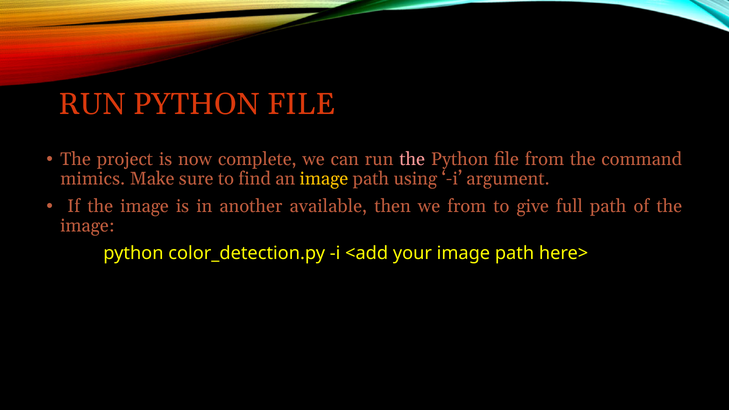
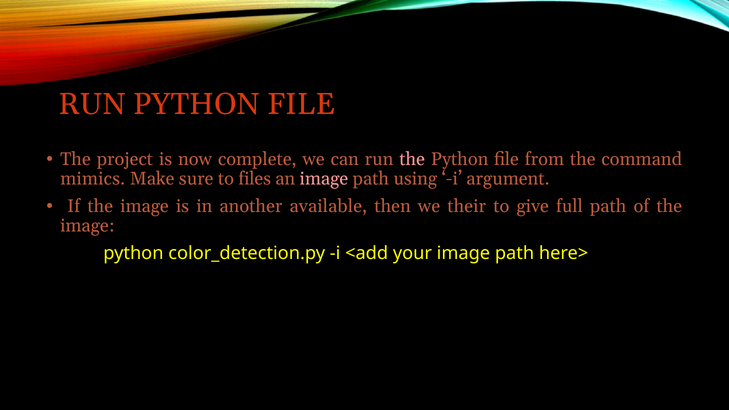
find: find -> files (255, 179)
image colour: yellow -> pink (324, 179)
we from: from -> their (467, 206)
